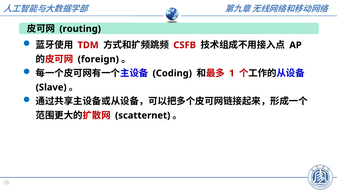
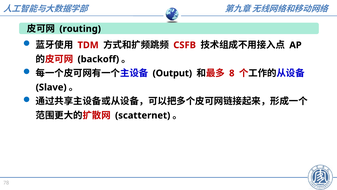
foreign: foreign -> backoff (98, 59)
Coding: Coding -> Output (172, 73)
1: 1 -> 8 (232, 73)
